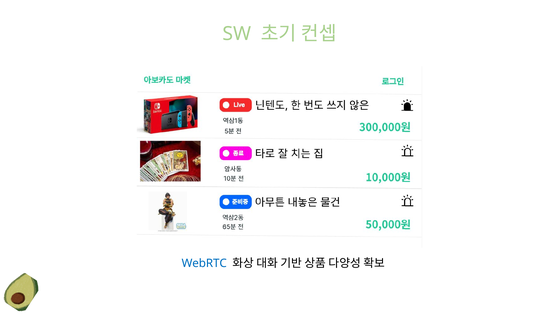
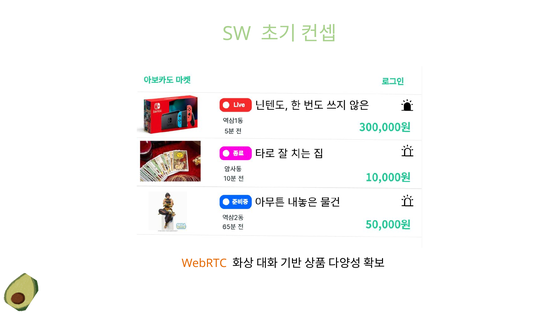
WebRTC colour: blue -> orange (204, 264)
